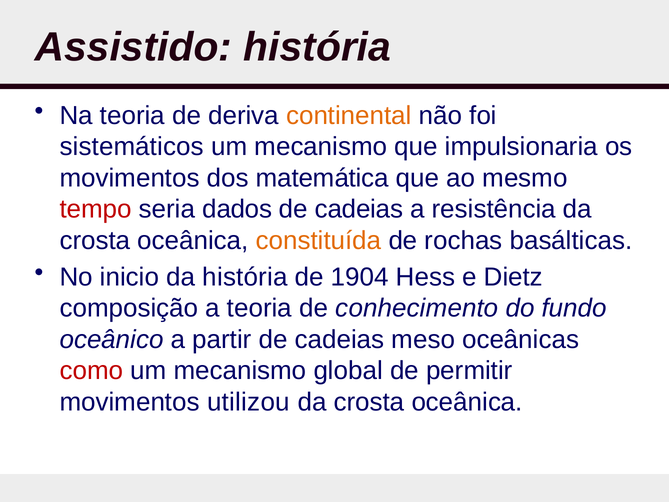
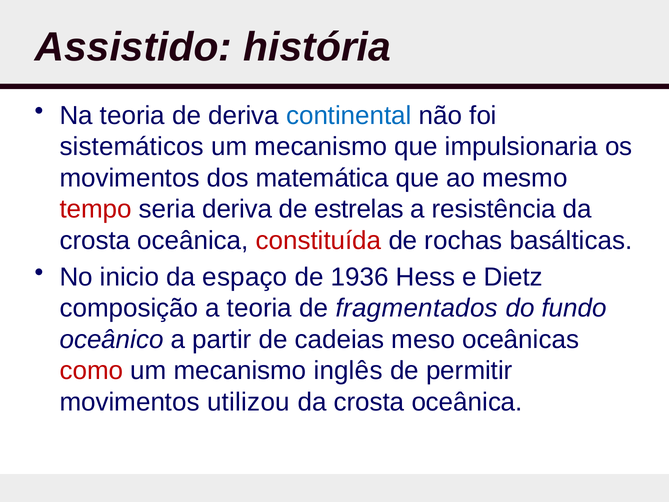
continental colour: orange -> blue (349, 116)
seria dados: dados -> deriva (237, 209)
cadeias: cadeias -> estrelas (359, 209)
constituída colour: orange -> red (319, 240)
da história: história -> espaço (245, 277)
1904: 1904 -> 1936 (360, 277)
conhecimento: conhecimento -> fragmentados (417, 308)
global: global -> inglês (348, 371)
